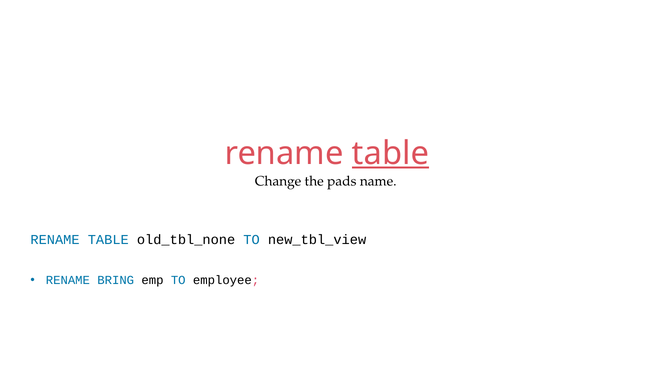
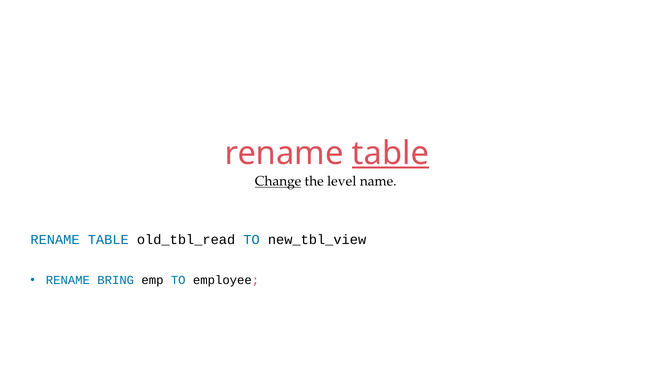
Change underline: none -> present (278, 181)
pads: pads -> level (342, 181)
old_tbl_none: old_tbl_none -> old_tbl_read (186, 240)
